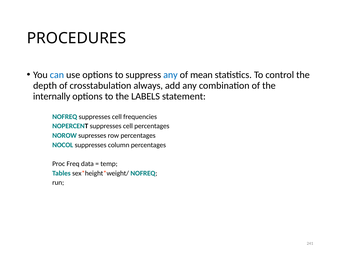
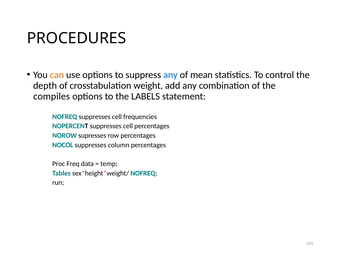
can colour: blue -> orange (57, 75)
always: always -> weight (148, 86)
internally: internally -> compiles (52, 96)
